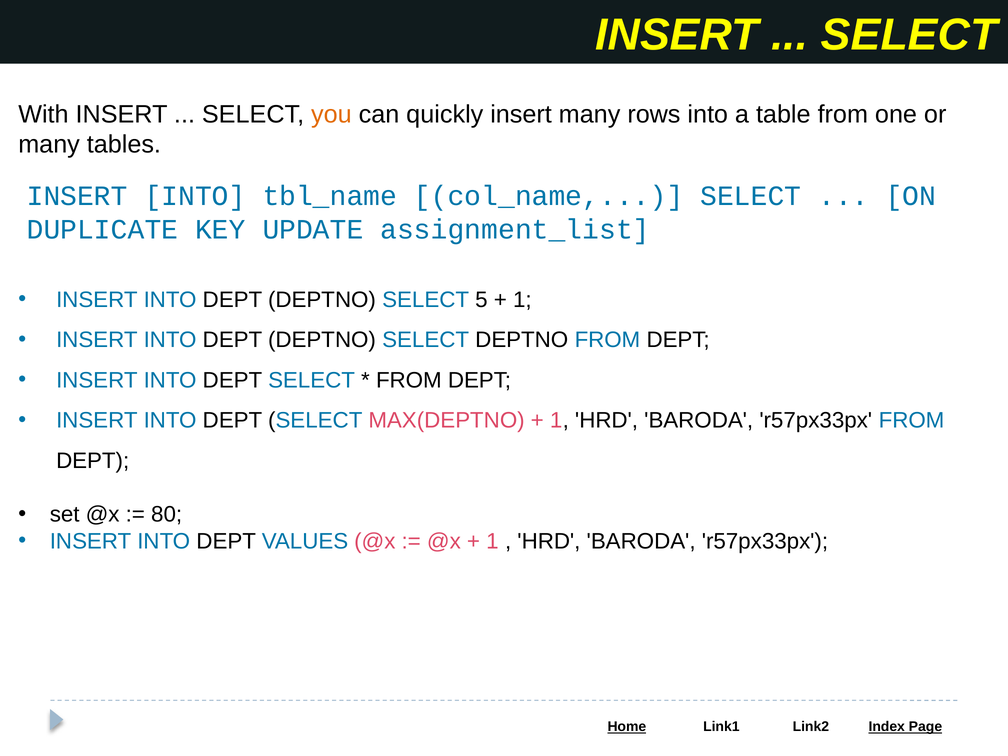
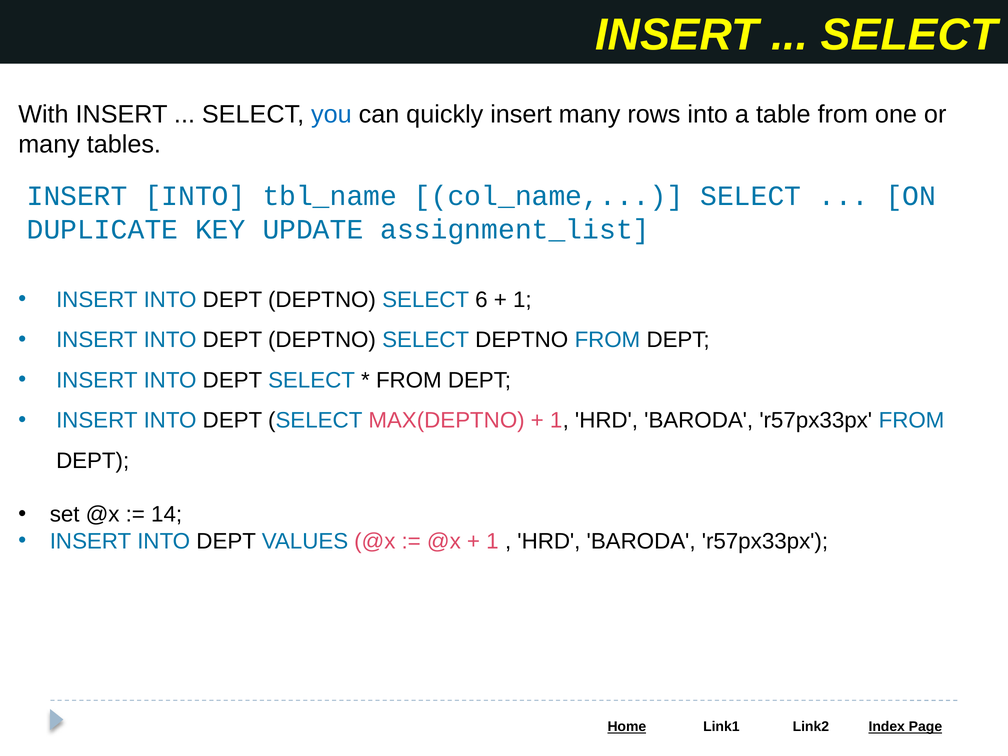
you colour: orange -> blue (331, 114)
5: 5 -> 6 (481, 300)
80: 80 -> 14 (167, 515)
